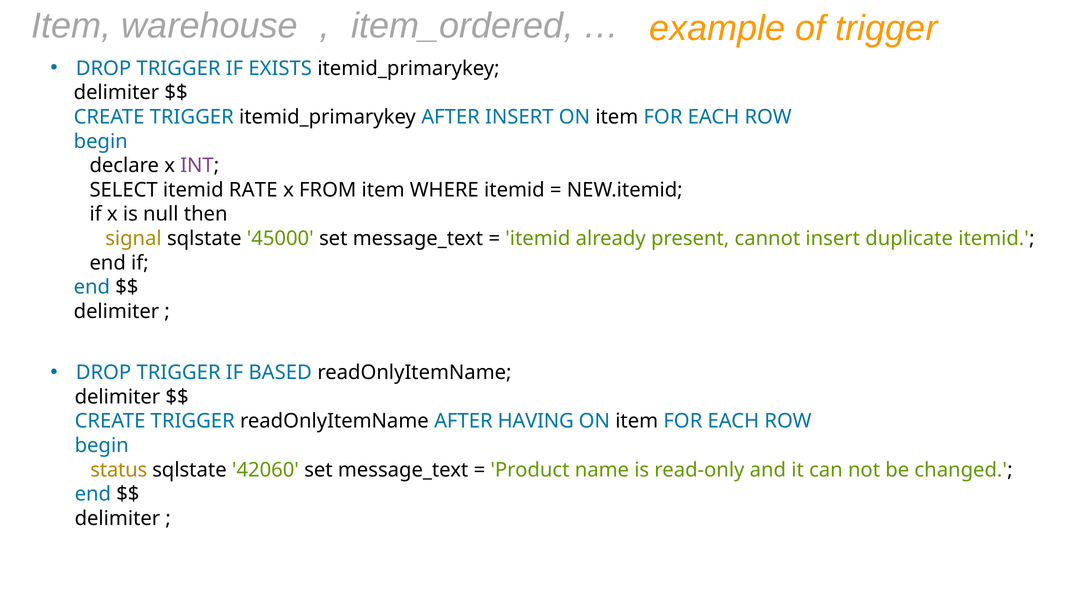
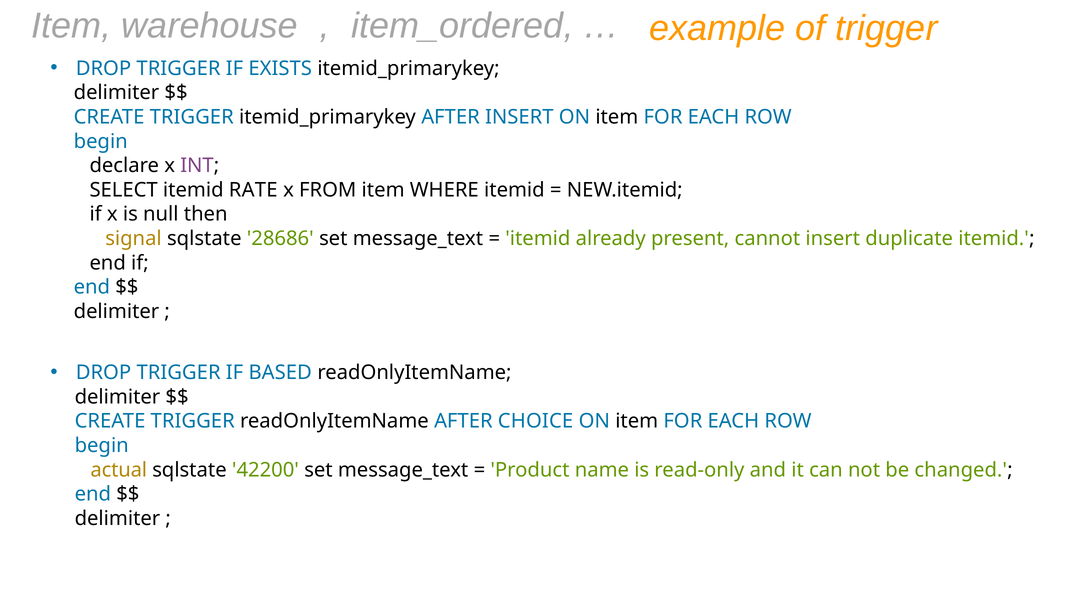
45000: 45000 -> 28686 (280, 239)
HAVING: HAVING -> CHOICE (536, 421)
status: status -> actual (119, 470)
42060: 42060 -> 42200 (265, 470)
